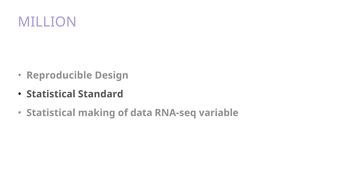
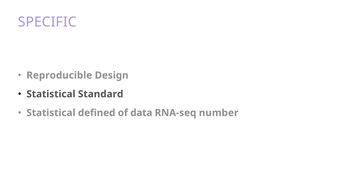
MILLION: MILLION -> SPECIFIC (47, 22)
making: making -> defined (97, 113)
variable: variable -> number (219, 113)
